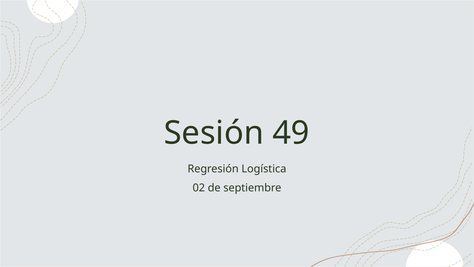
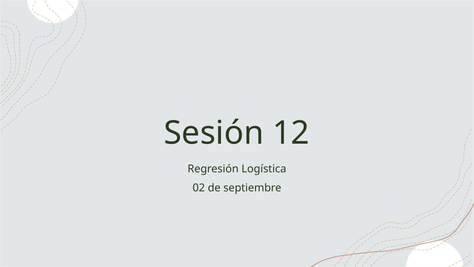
49: 49 -> 12 (291, 133)
